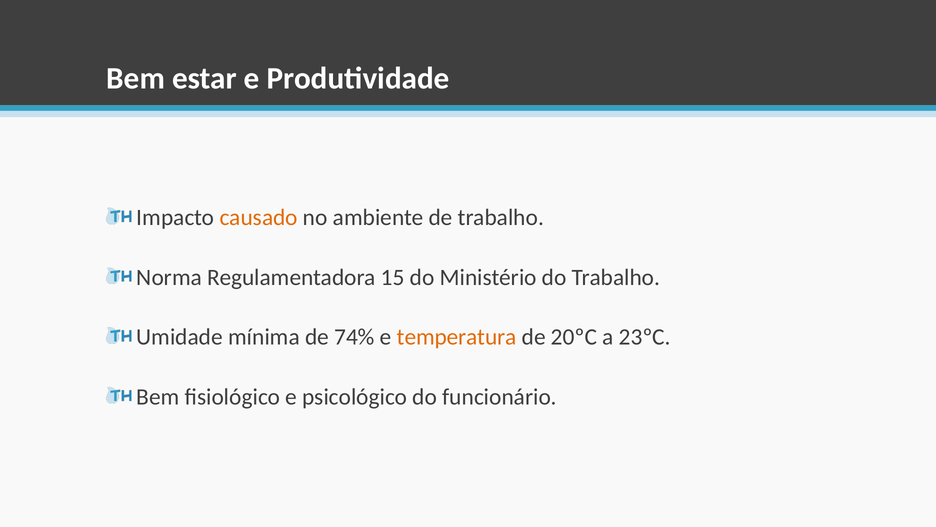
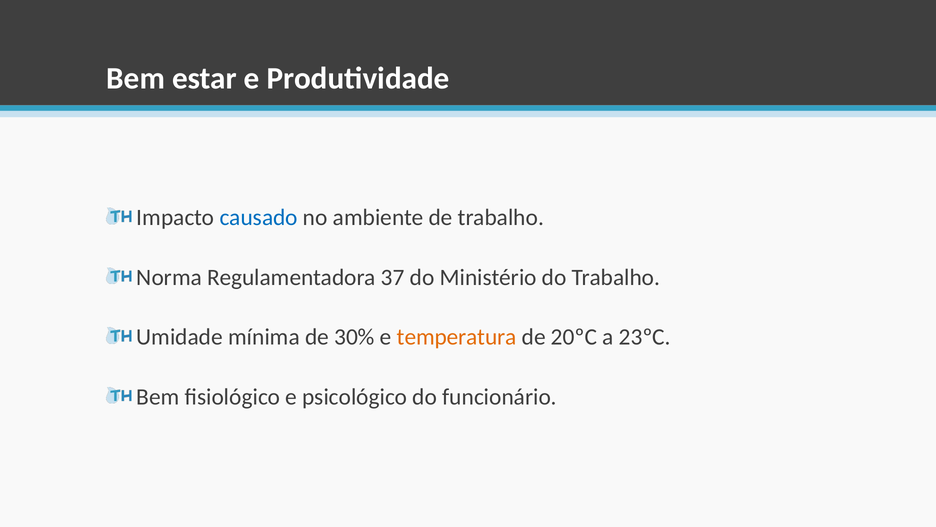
causado colour: orange -> blue (259, 218)
15: 15 -> 37 (393, 277)
74%: 74% -> 30% (354, 337)
